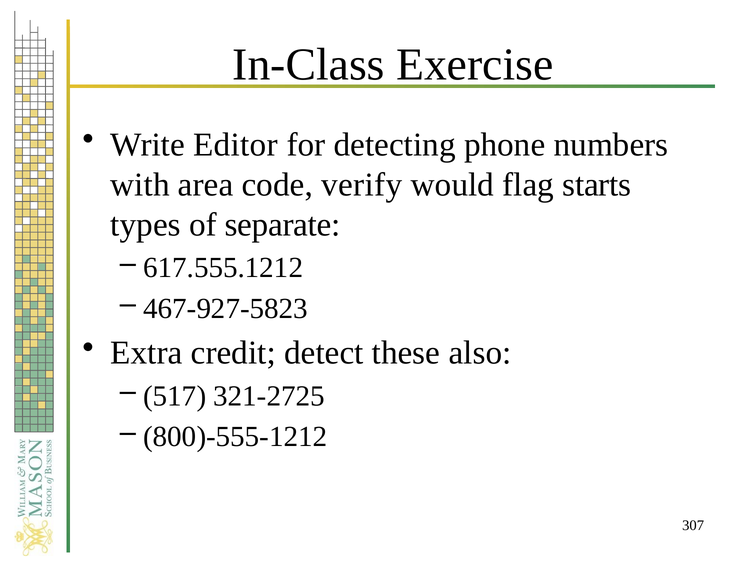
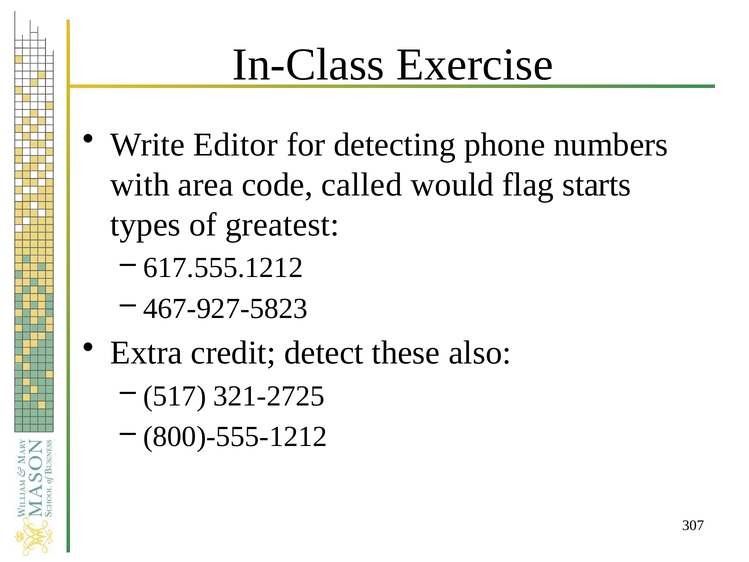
verify: verify -> called (362, 185)
separate: separate -> greatest (282, 225)
